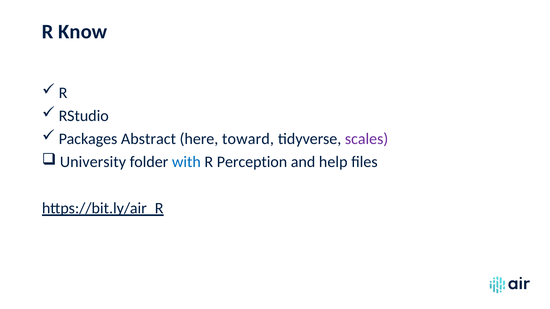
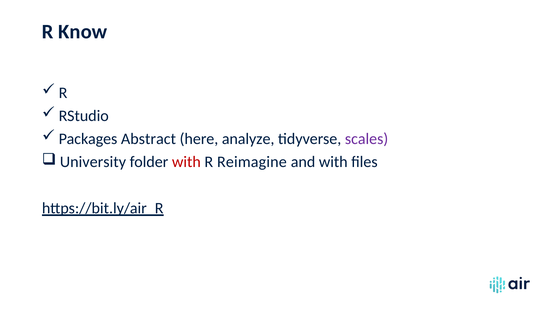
toward: toward -> analyze (248, 139)
with colour: blue -> red (186, 162)
Perception: Perception -> Reimagine (252, 162)
and help: help -> with (333, 162)
